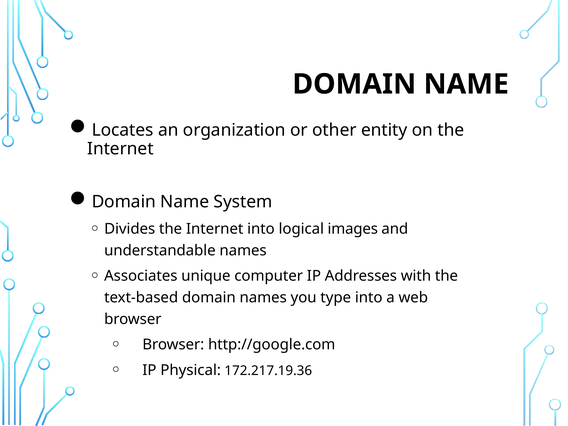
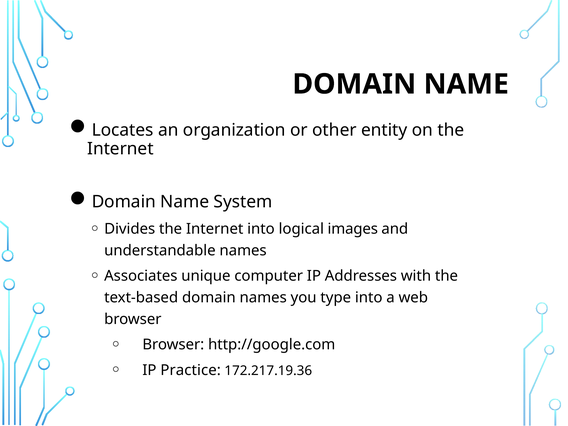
Physical: Physical -> Practice (191, 370)
